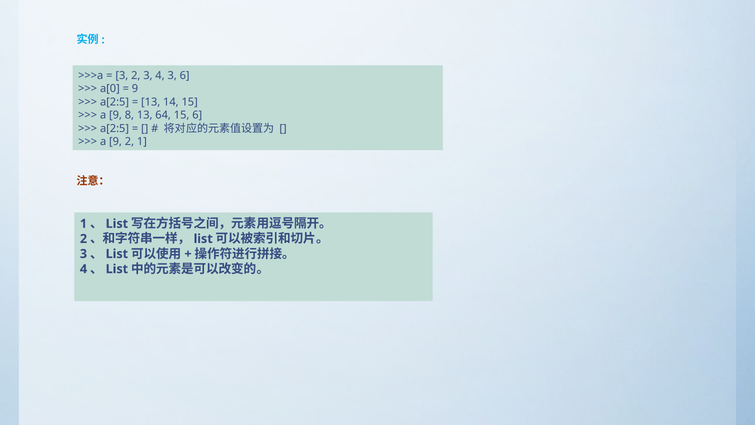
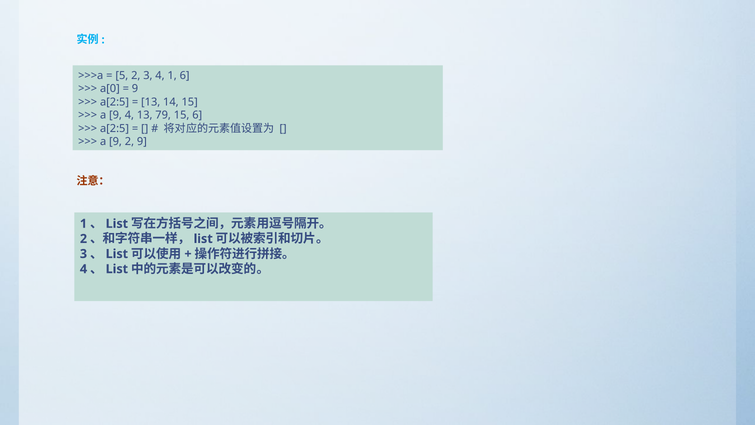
3: 3 -> 5 (122, 75)
4 3: 3 -> 1 (172, 75)
9 8: 8 -> 4 (129, 115)
64: 64 -> 79 (163, 115)
2 1: 1 -> 9 (142, 142)
